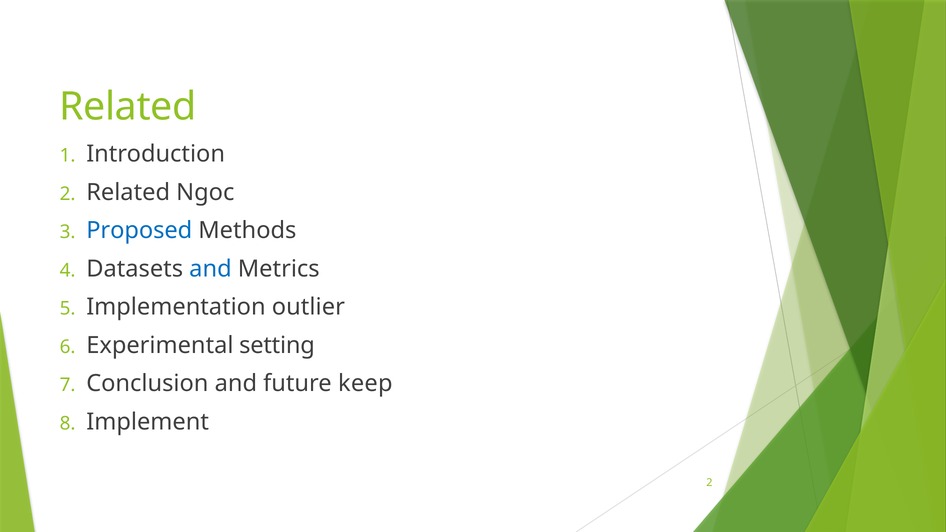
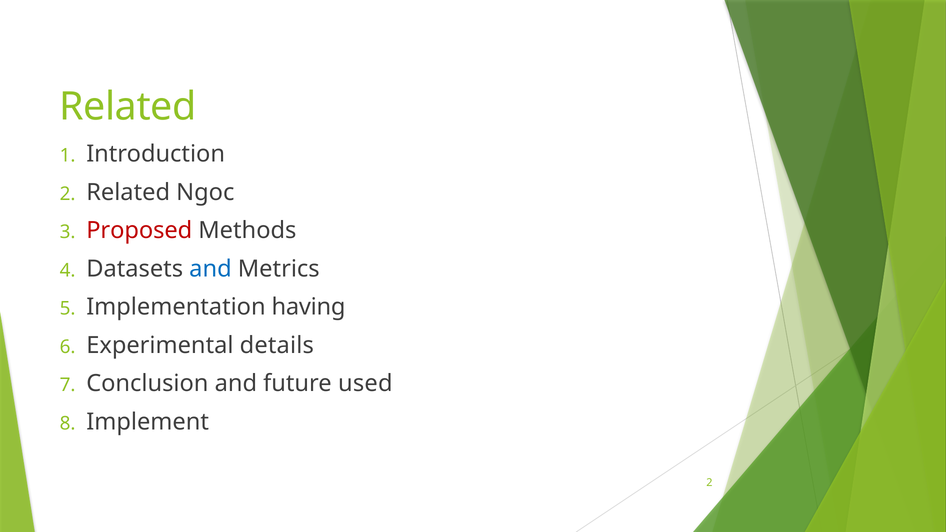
Proposed colour: blue -> red (139, 231)
outlier: outlier -> having (309, 307)
setting: setting -> details (277, 345)
keep: keep -> used (365, 384)
